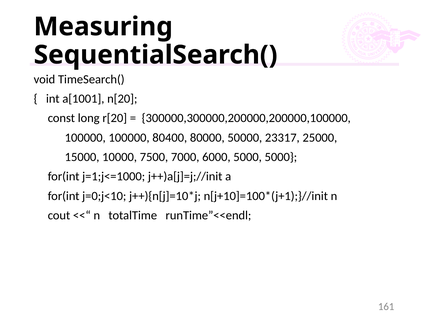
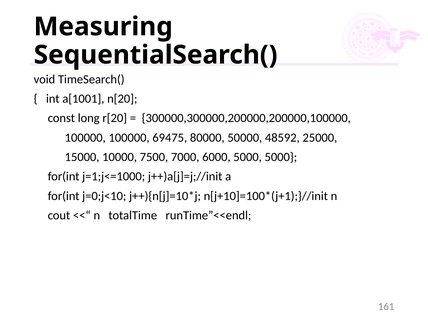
80400: 80400 -> 69475 (170, 138)
23317: 23317 -> 48592 (282, 138)
